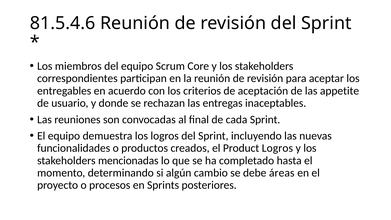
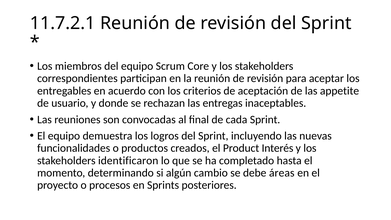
81.5.4.6: 81.5.4.6 -> 11.7.2.1 (63, 23)
Product Logros: Logros -> Interés (278, 148)
mencionadas: mencionadas -> identificaron (128, 160)
